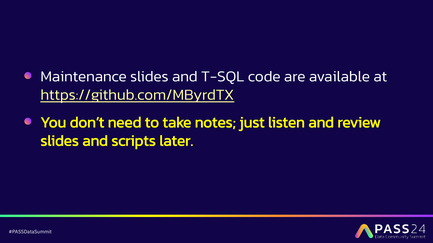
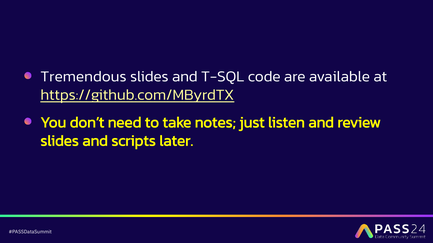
Maintenance: Maintenance -> Tremendous (83, 77)
